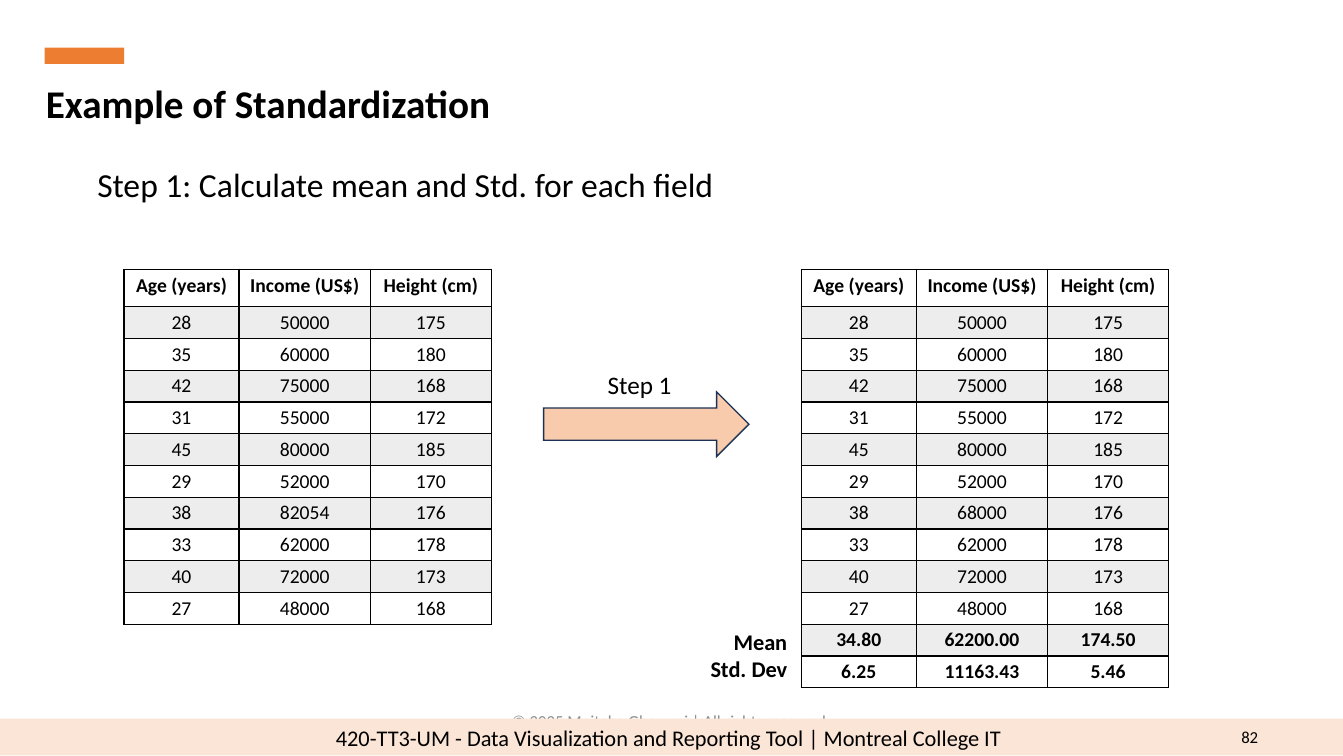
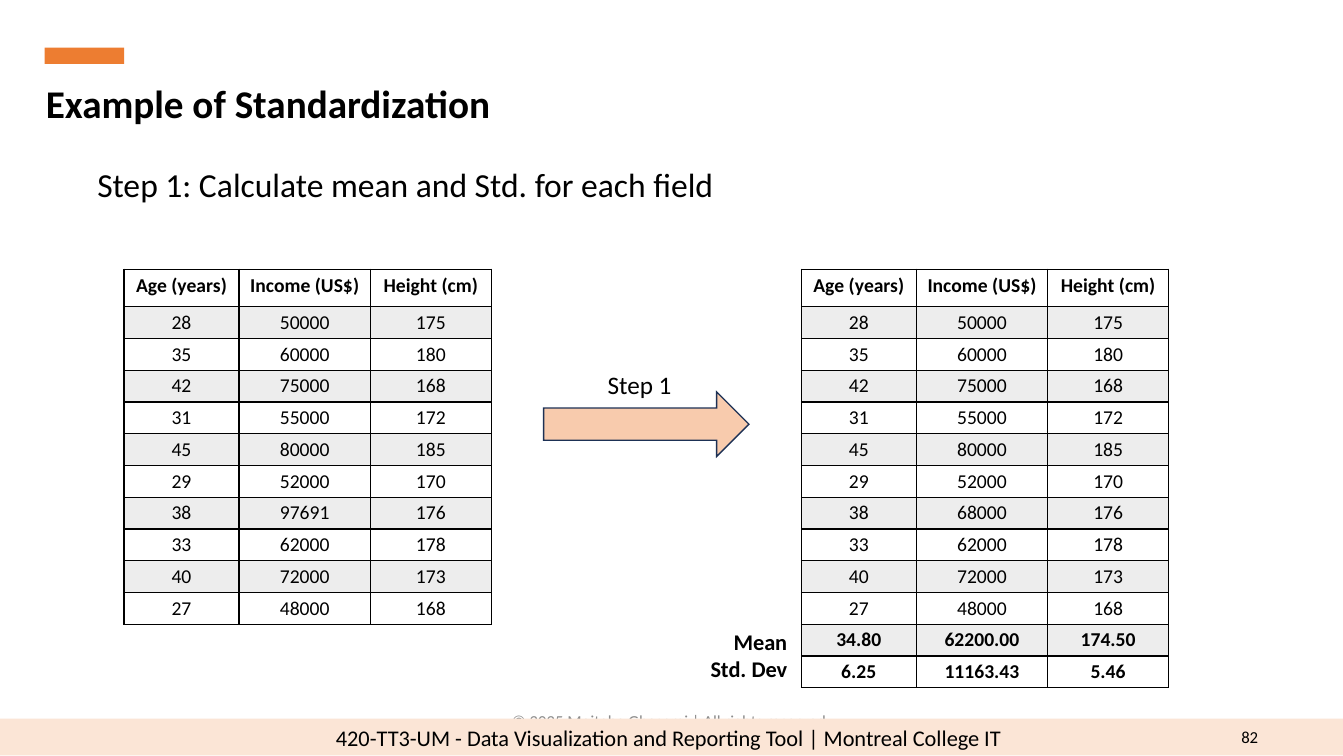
82054: 82054 -> 97691 (305, 513)
